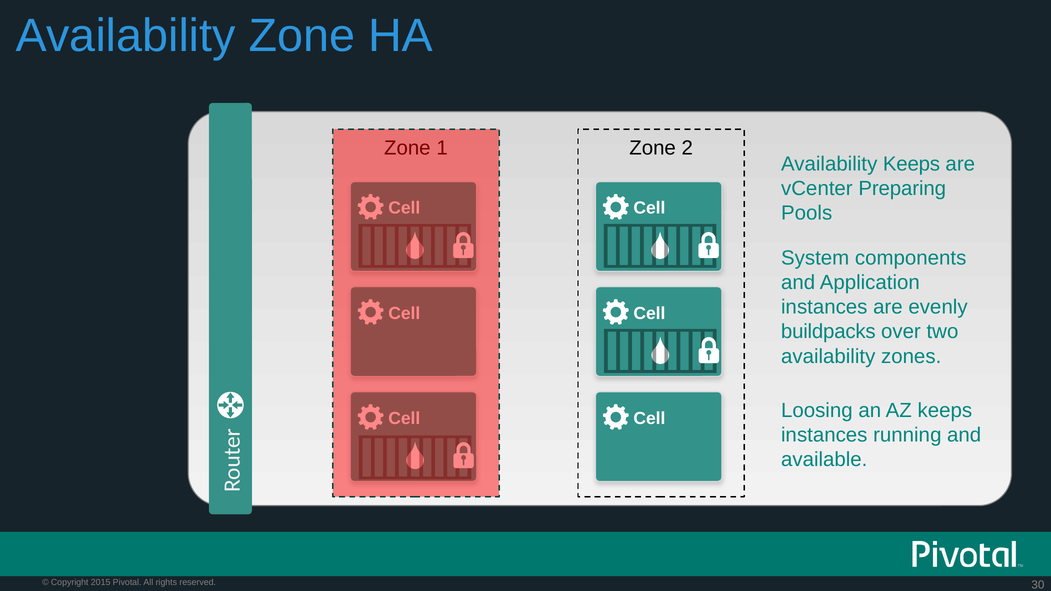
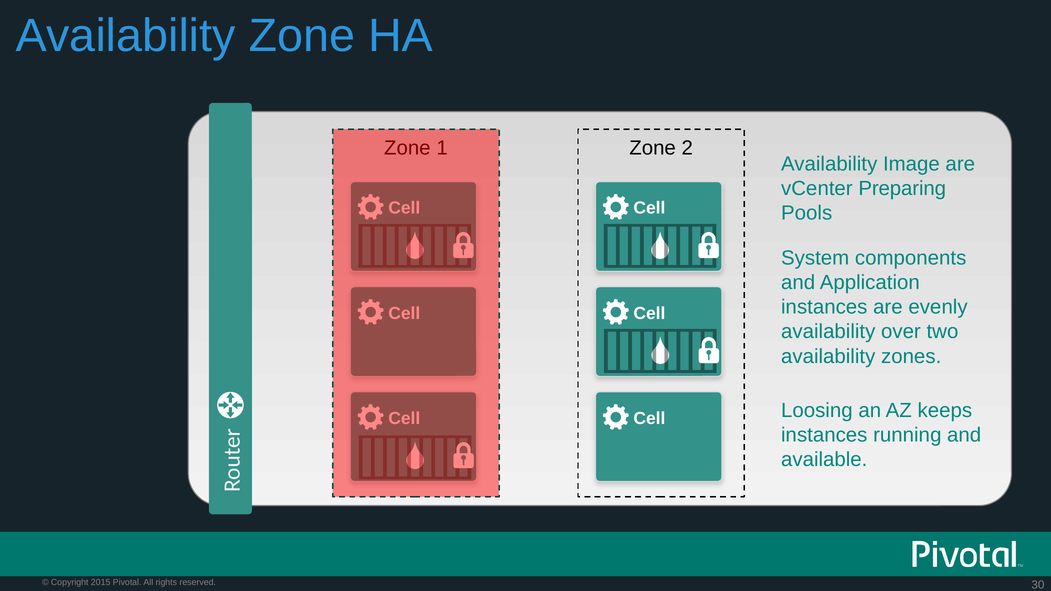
Availability Keeps: Keeps -> Image (911, 164)
buildpacks: buildpacks -> availability (828, 332)
